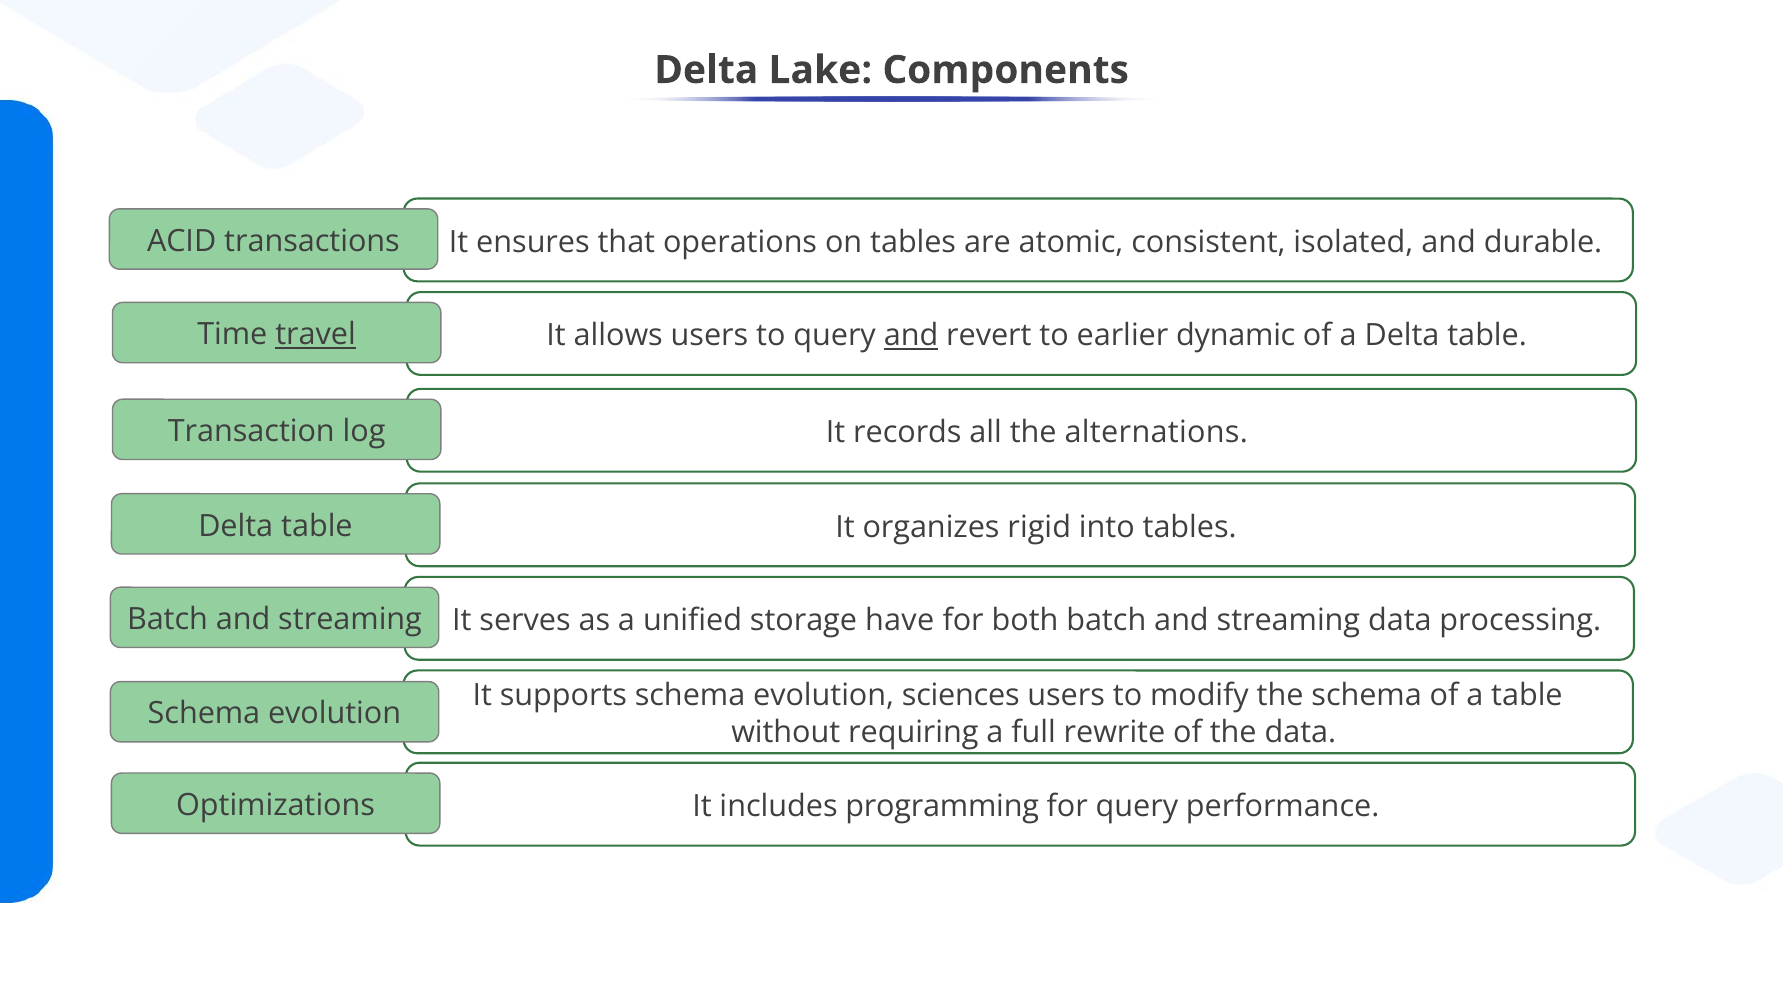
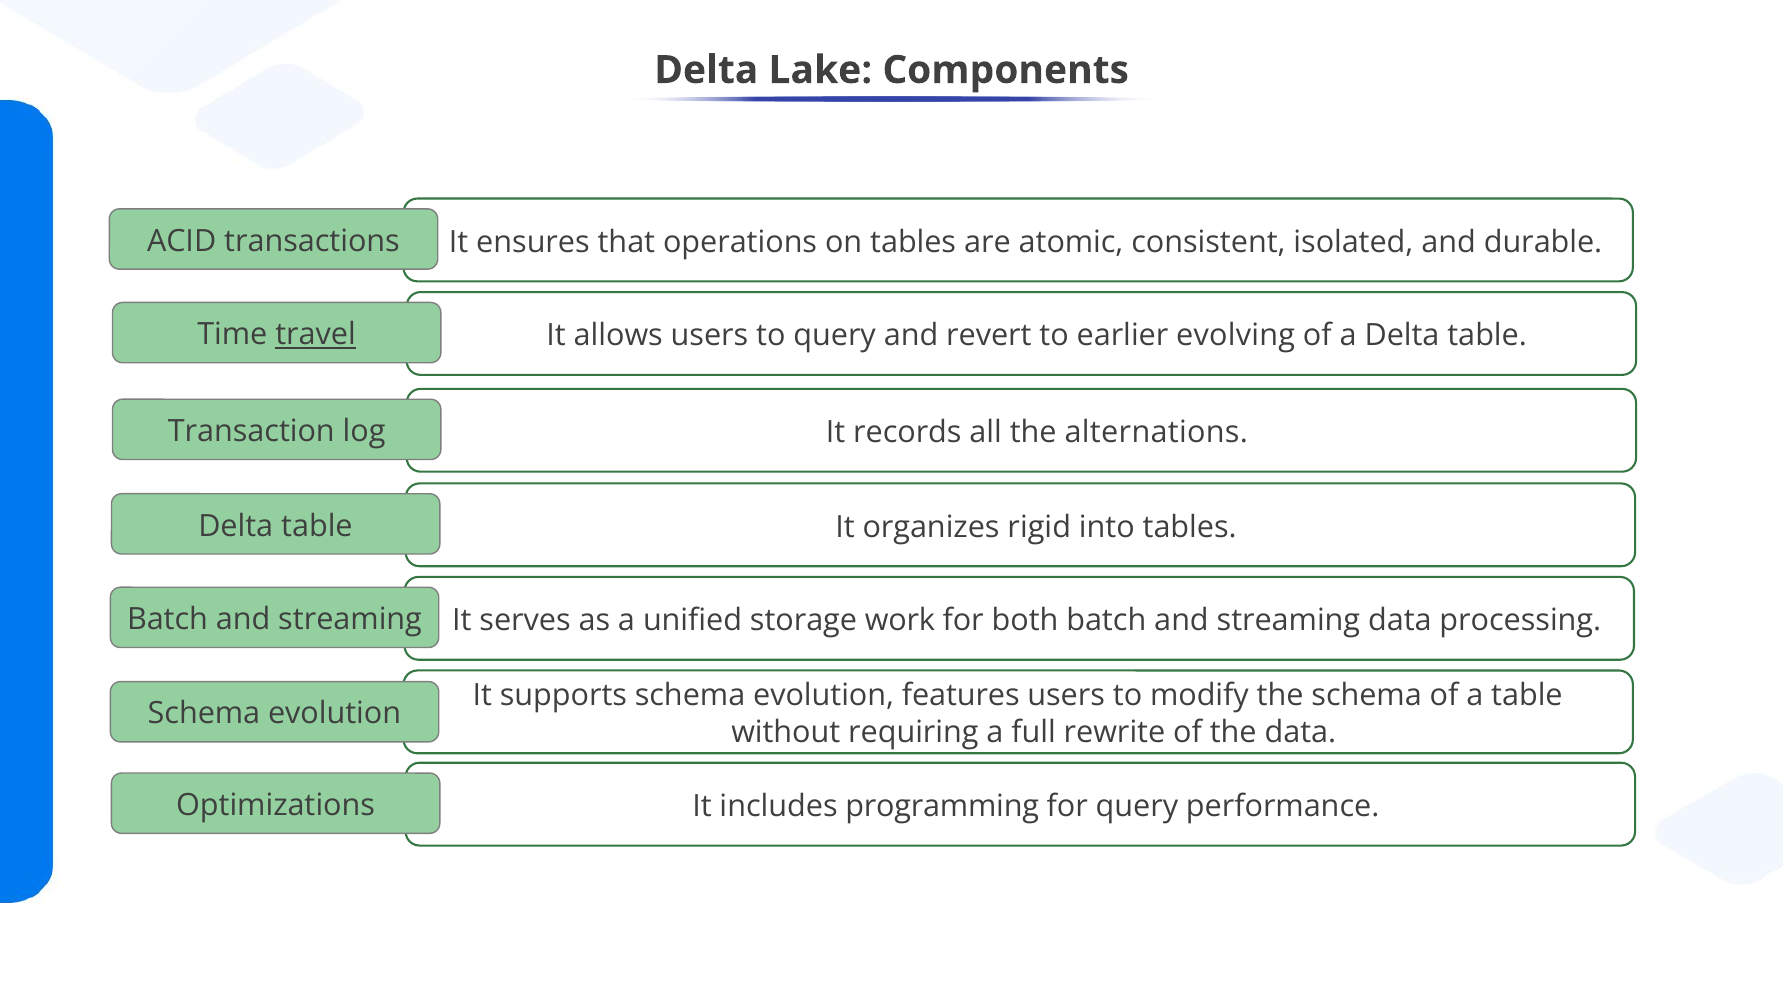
and underline: present -> none (911, 336)
dynamic: dynamic -> evolving (1236, 336)
have: have -> work (900, 620)
sciences: sciences -> features (961, 696)
